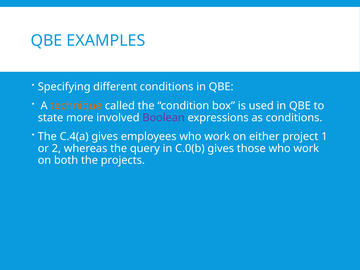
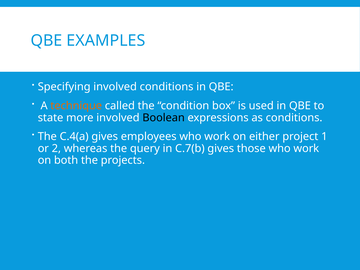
Specifying different: different -> involved (115, 87)
Boolean colour: purple -> black (164, 118)
C.0(b: C.0(b -> C.7(b (190, 148)
